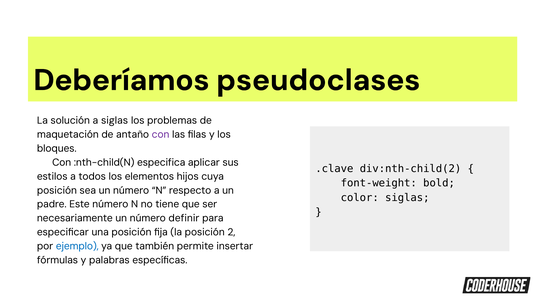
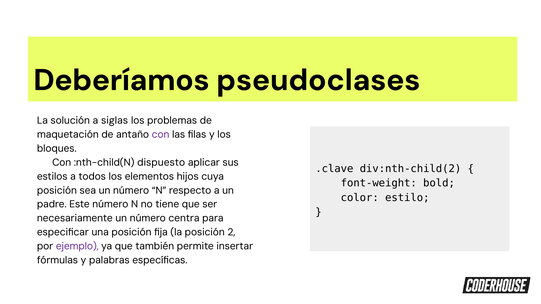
especifica: especifica -> dispuesto (161, 163)
color siglas: siglas -> estilo (407, 198)
definir: definir -> centra (184, 218)
ejemplo colour: blue -> purple (77, 246)
